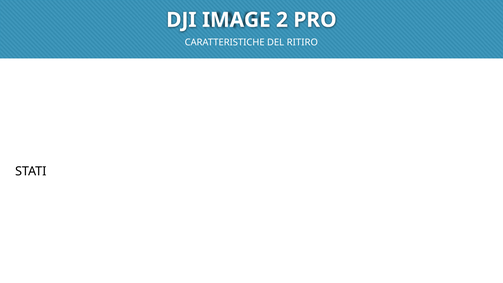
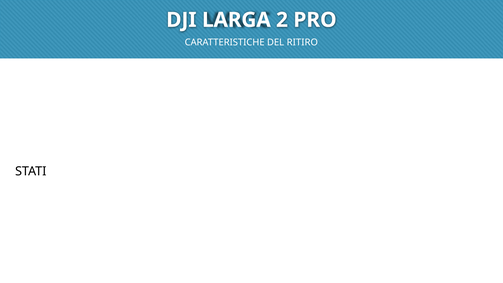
IMAGE: IMAGE -> LARGA (236, 20)
